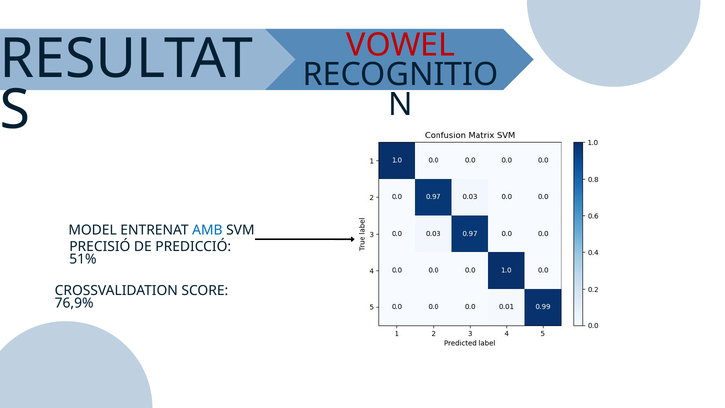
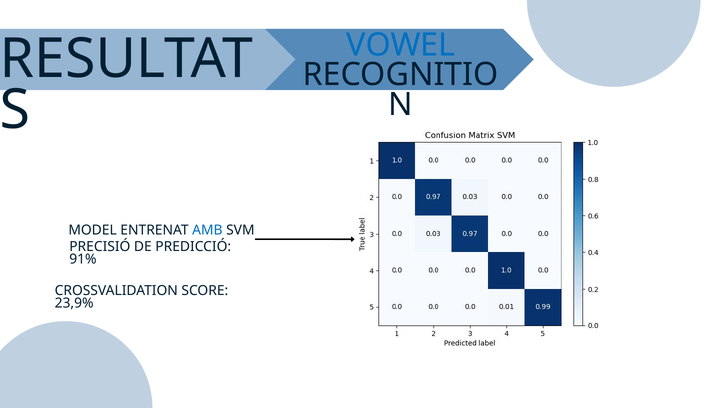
VOWEL colour: red -> blue (401, 45)
51%: 51% -> 91% (83, 259)
76,9%: 76,9% -> 23,9% (74, 303)
